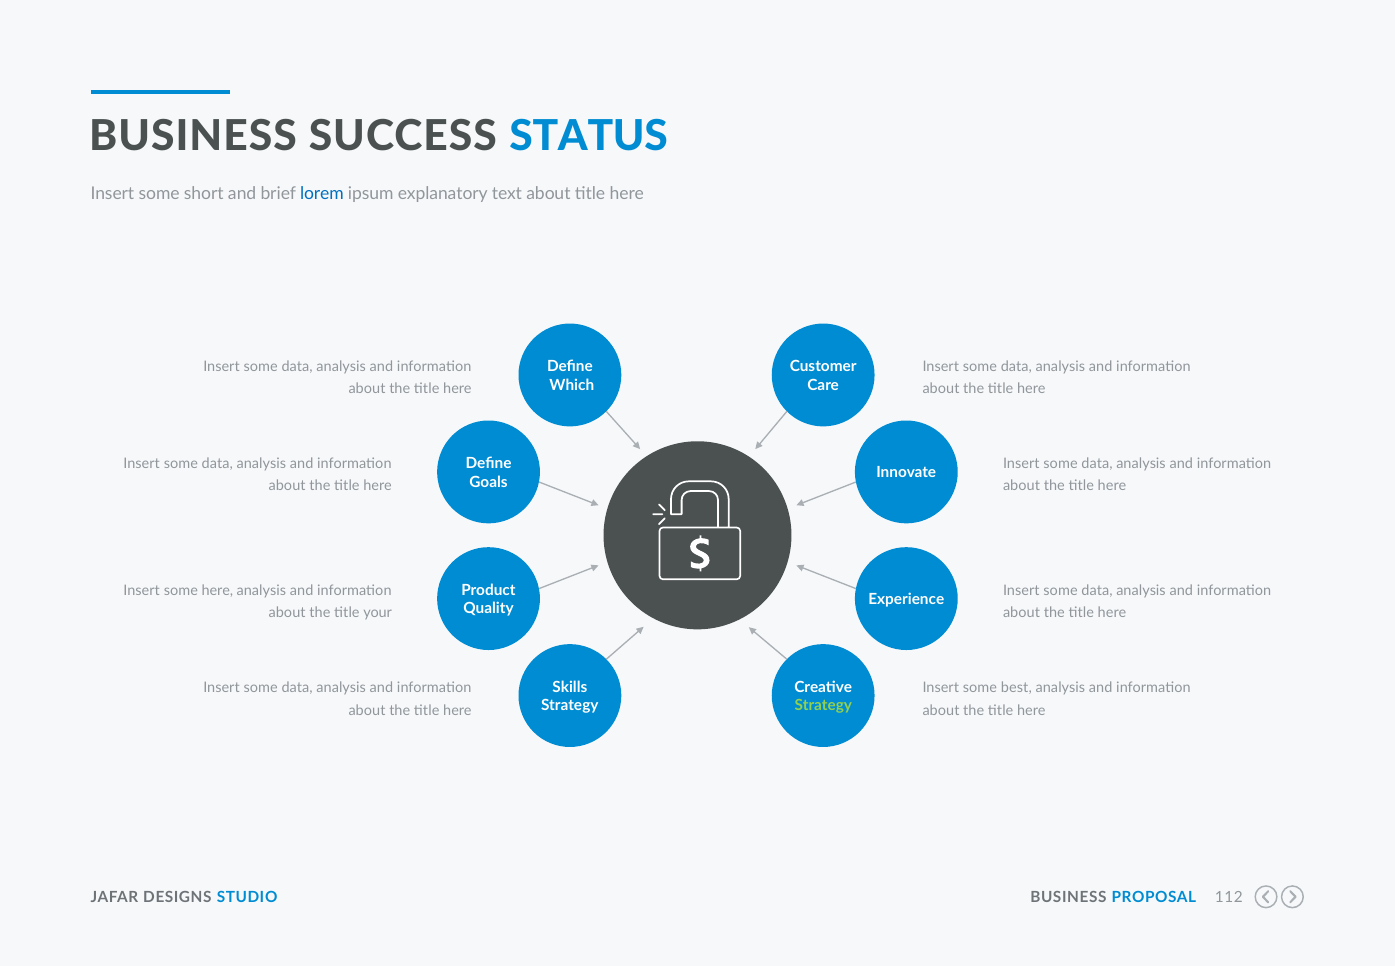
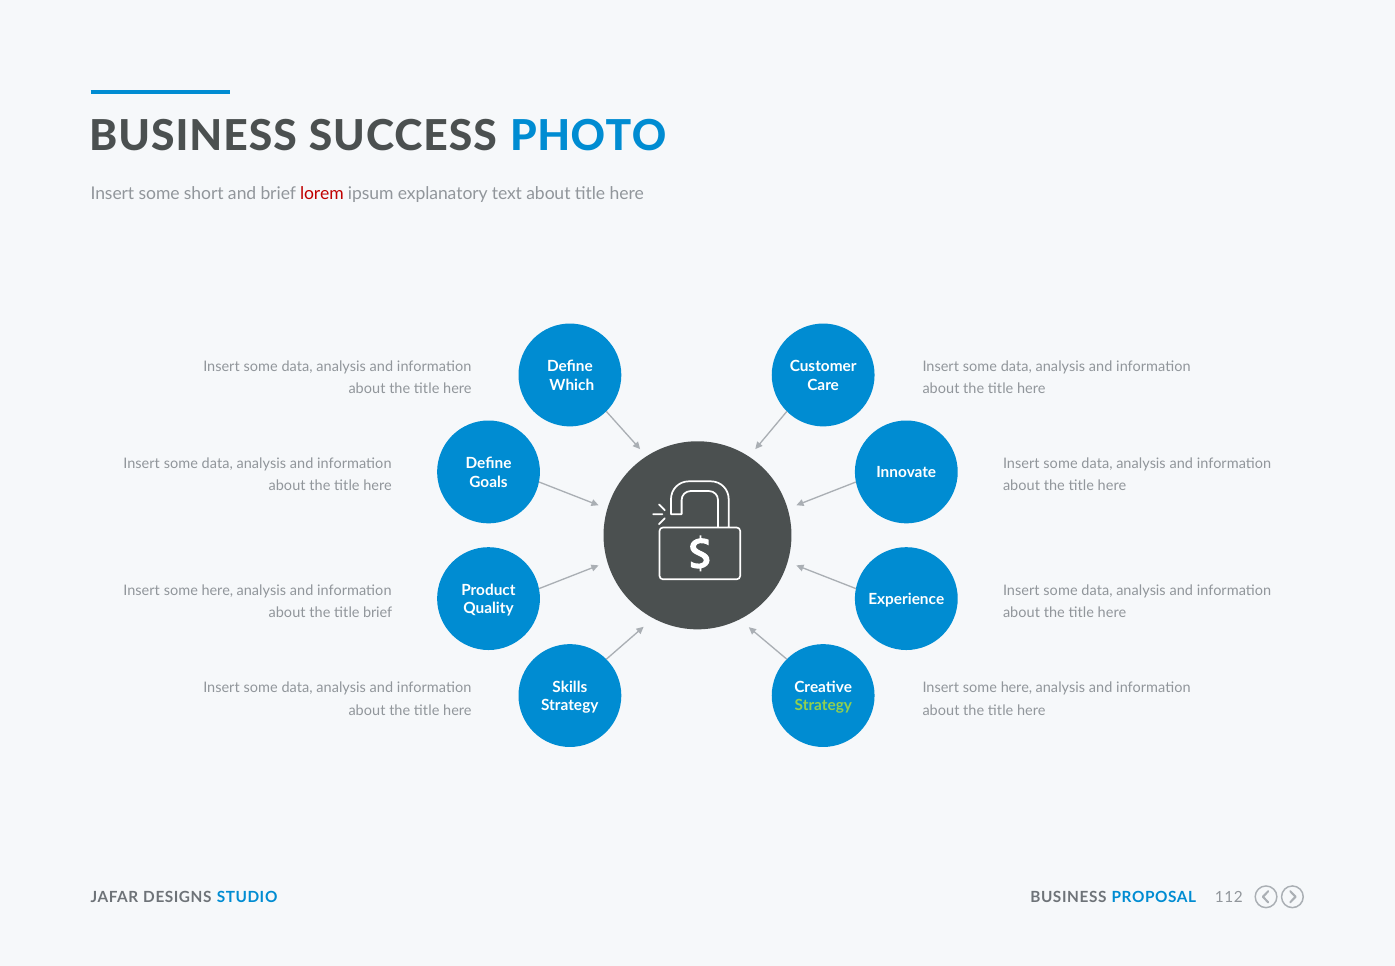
STATUS: STATUS -> PHOTO (588, 137)
lorem colour: blue -> red (322, 194)
title your: your -> brief (378, 613)
best: best -> here (1016, 688)
